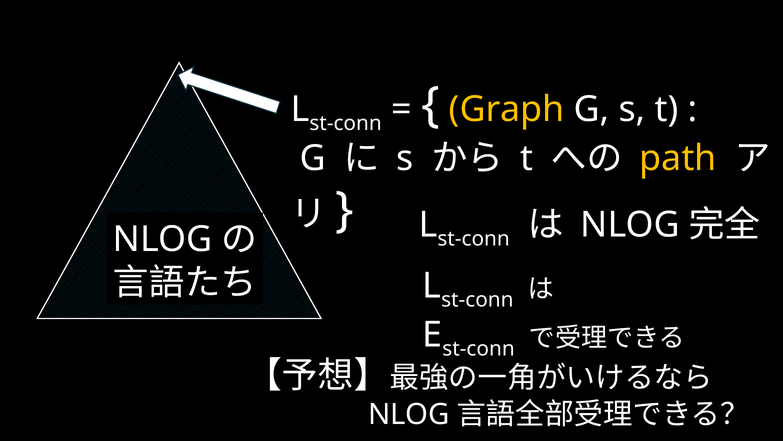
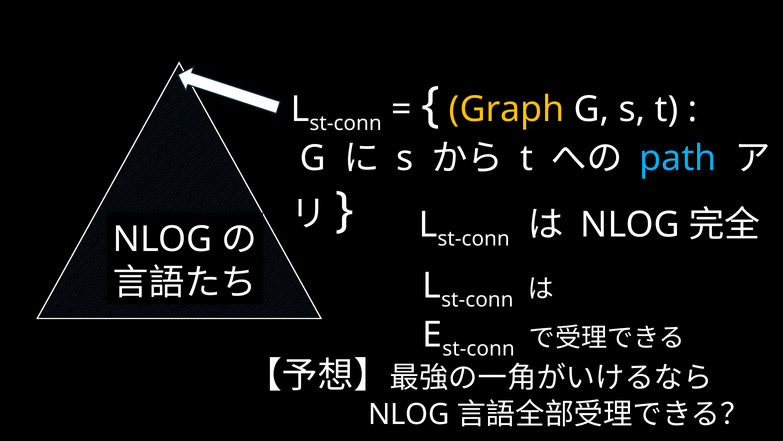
path colour: yellow -> light blue (678, 158)
